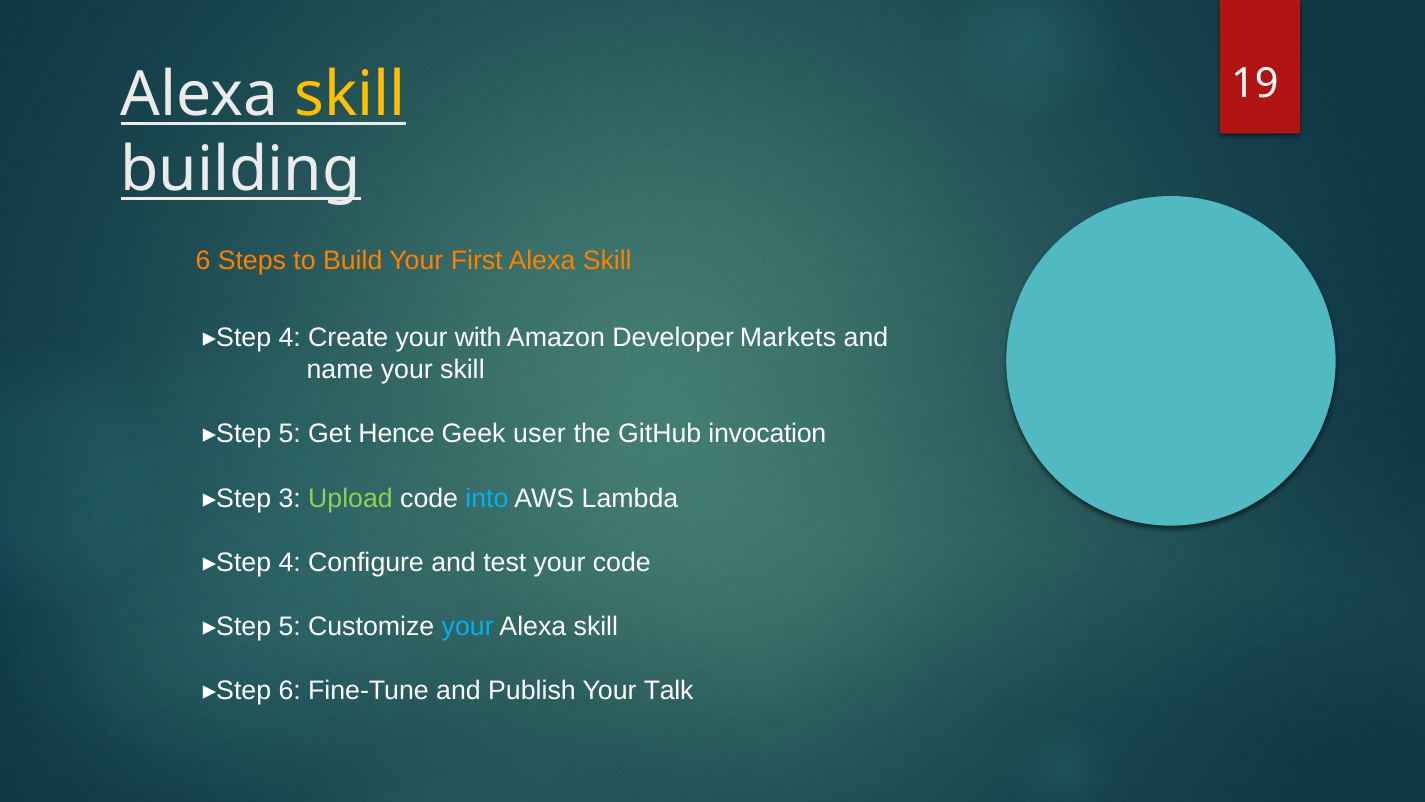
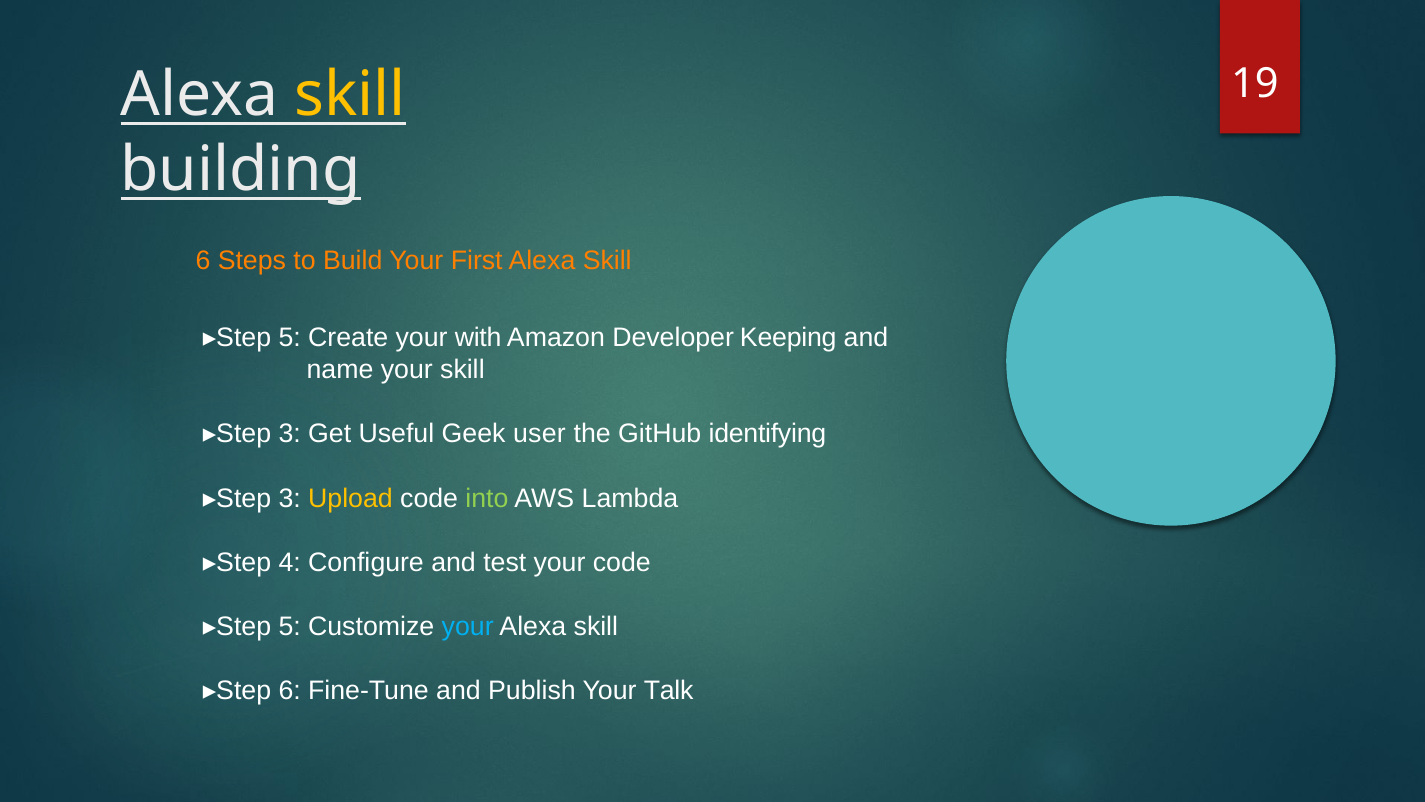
4: 4 -> 5 (290, 338)
Markets: Markets -> Keeping (788, 338)
5: 5 -> 3 (290, 434)
Hence: Hence -> Useful (396, 434)
invocation: invocation -> identifying (767, 434)
Upload colour: light green -> yellow (350, 498)
into colour: light blue -> light green (487, 498)
